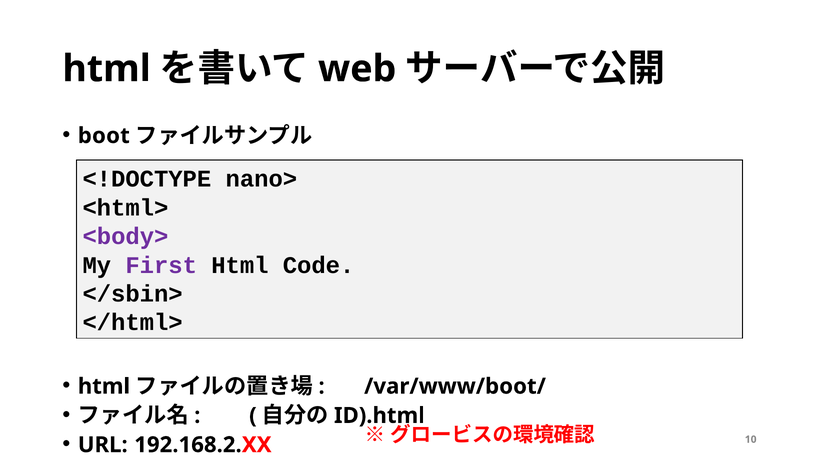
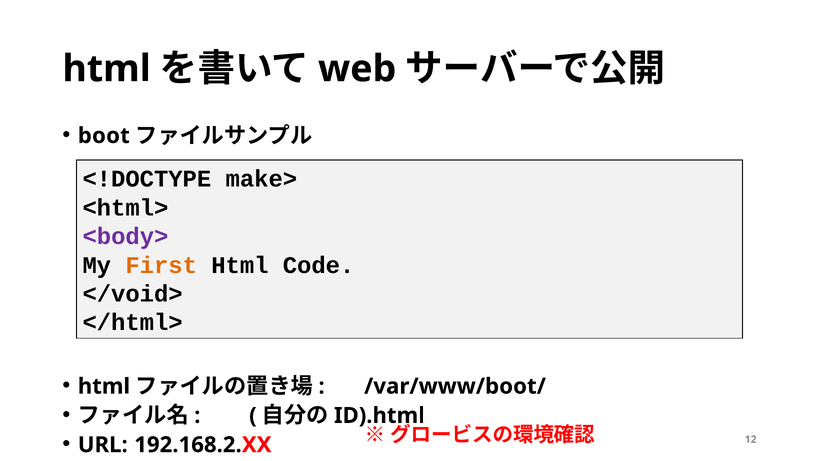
nano>: nano> -> make> (261, 179)
First colour: purple -> orange (161, 265)
</sbin>: </sbin> -> </void> (133, 294)
10: 10 -> 12 (751, 439)
